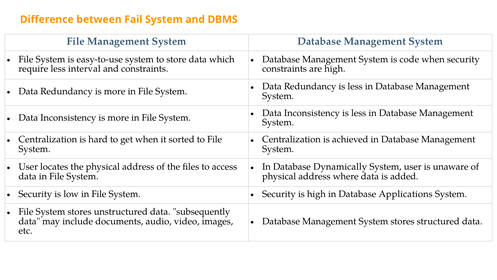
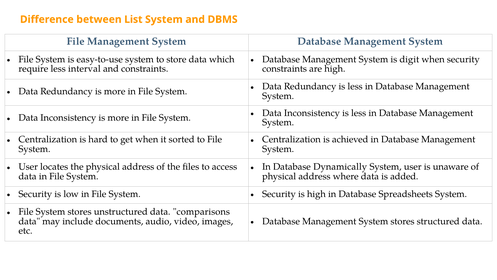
Fail: Fail -> List (133, 19)
code: code -> digit (409, 59)
Applications: Applications -> Spreadsheets (406, 194)
subsequently: subsequently -> comparisons (201, 212)
